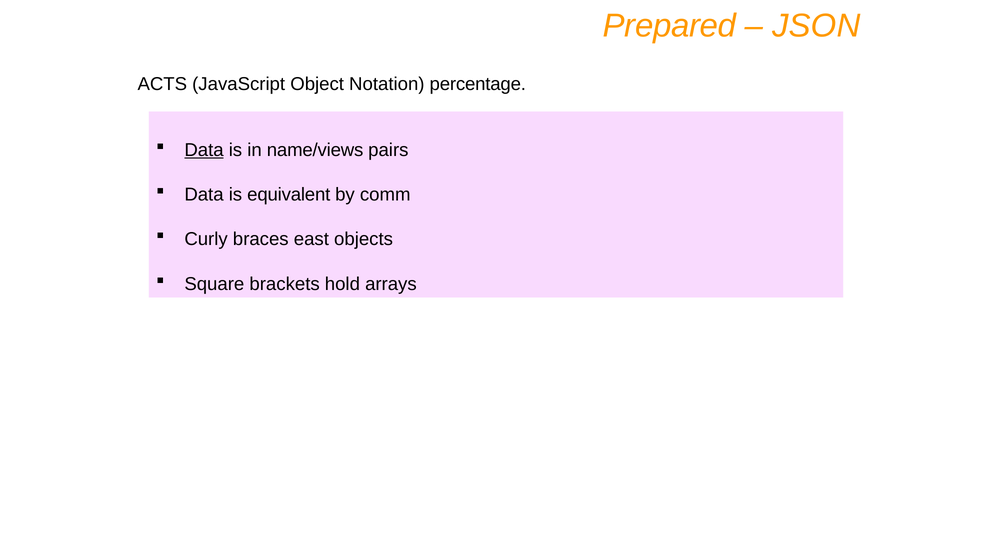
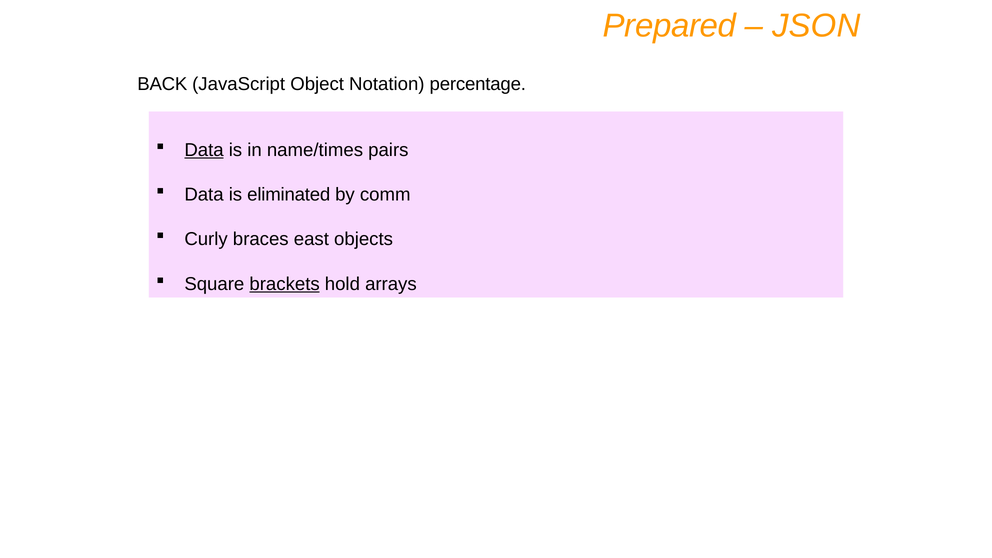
ACTS: ACTS -> BACK (162, 84)
name/views: name/views -> name/times (315, 150)
equivalent: equivalent -> eliminated (289, 195)
brackets underline: none -> present (285, 284)
